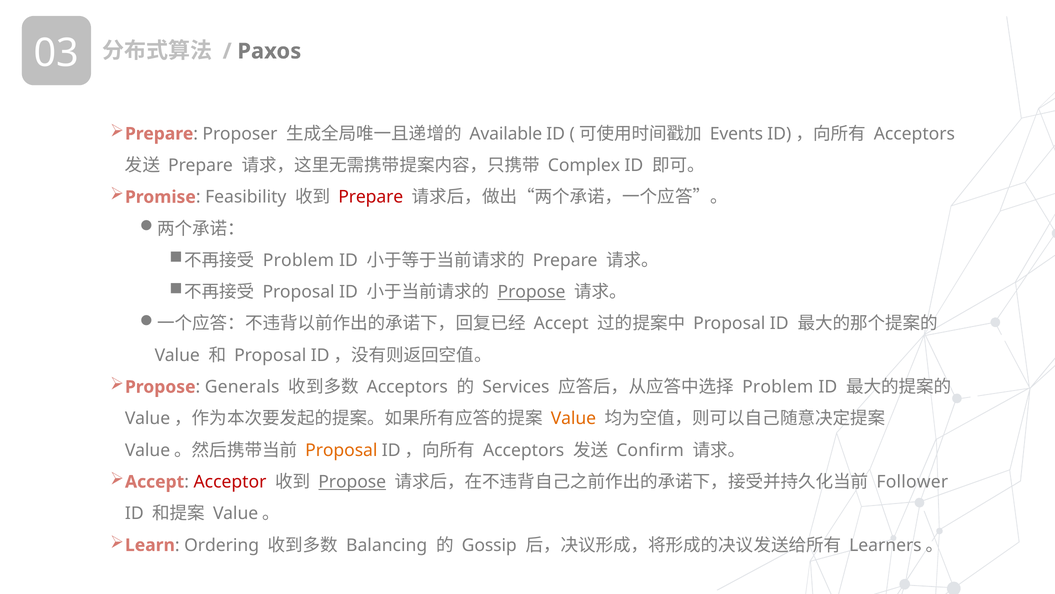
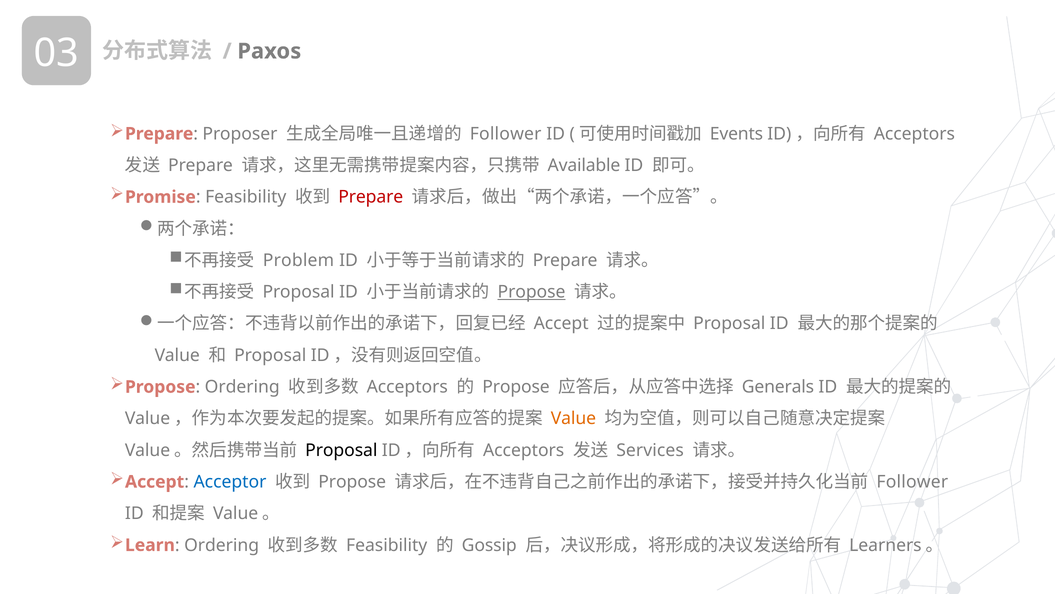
Available: Available -> Follower (506, 134)
Complex: Complex -> Available (584, 165)
Propose Generals: Generals -> Ordering (242, 387)
Services: Services -> Propose (516, 387)
Problem: Problem -> Generals (778, 387)
Proposal colour: orange -> black (341, 450)
Confirm: Confirm -> Services (650, 450)
Acceptor colour: red -> blue (230, 481)
Propose underline: present -> none (352, 481)
Balancing: Balancing -> Feasibility (387, 545)
